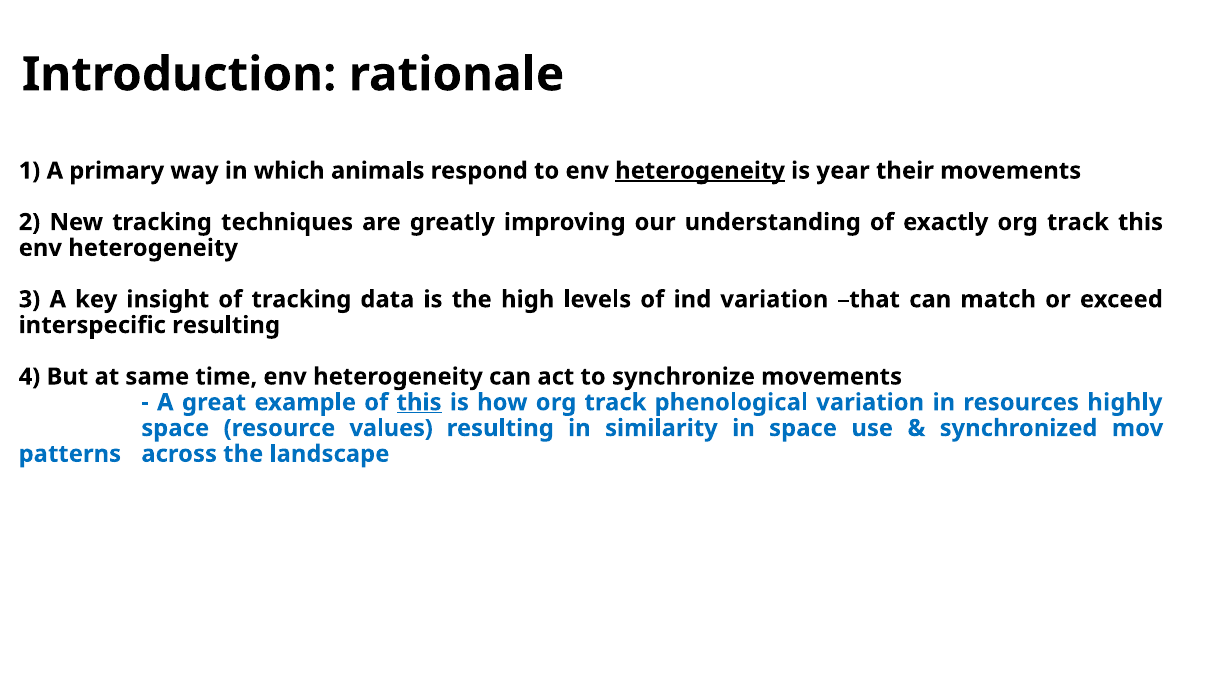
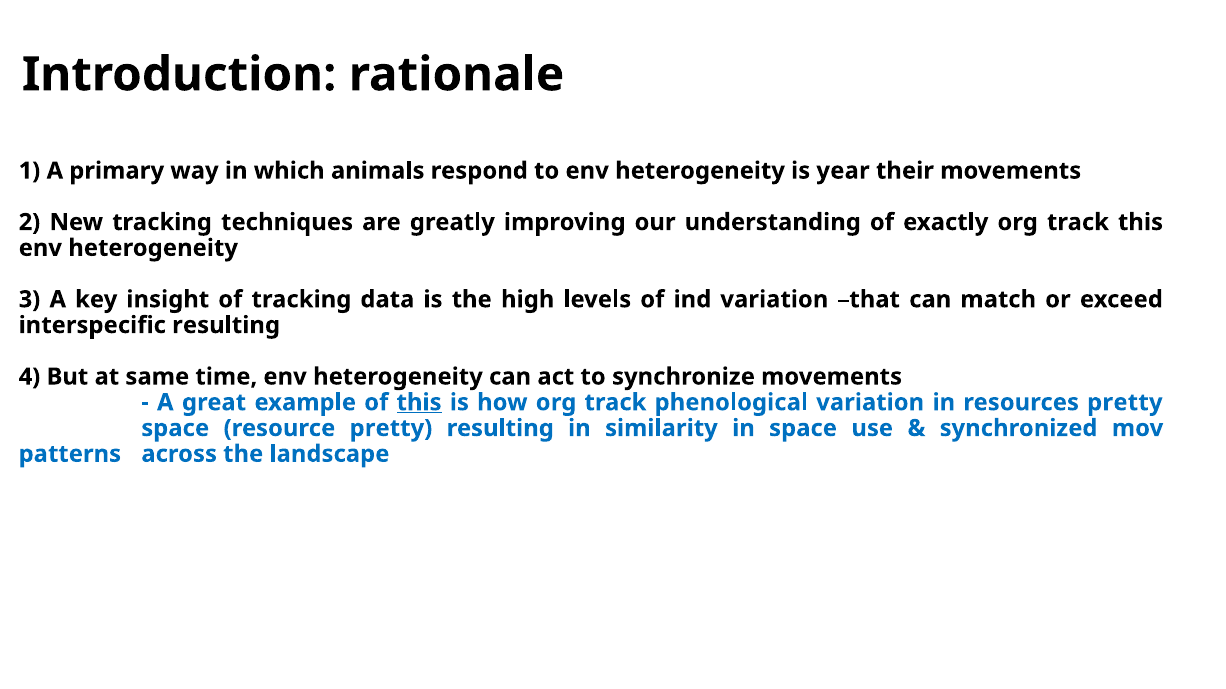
heterogeneity underline: present -> none (700, 171)
resources highly: highly -> pretty (1125, 403)
resource values: values -> pretty (391, 429)
